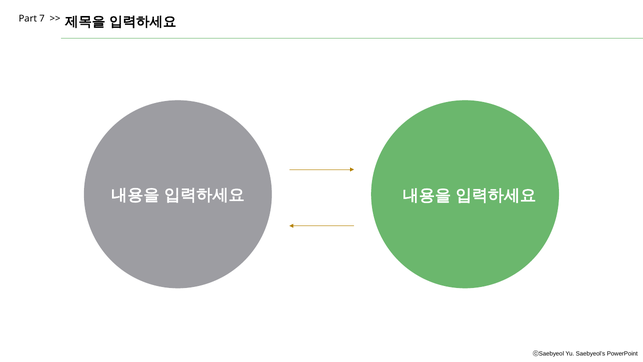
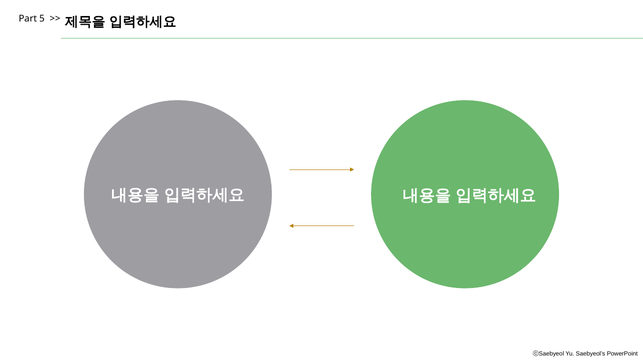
7: 7 -> 5 (42, 19)
